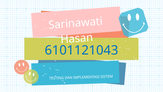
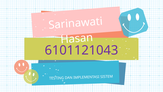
6101121043 colour: blue -> purple (82, 50)
